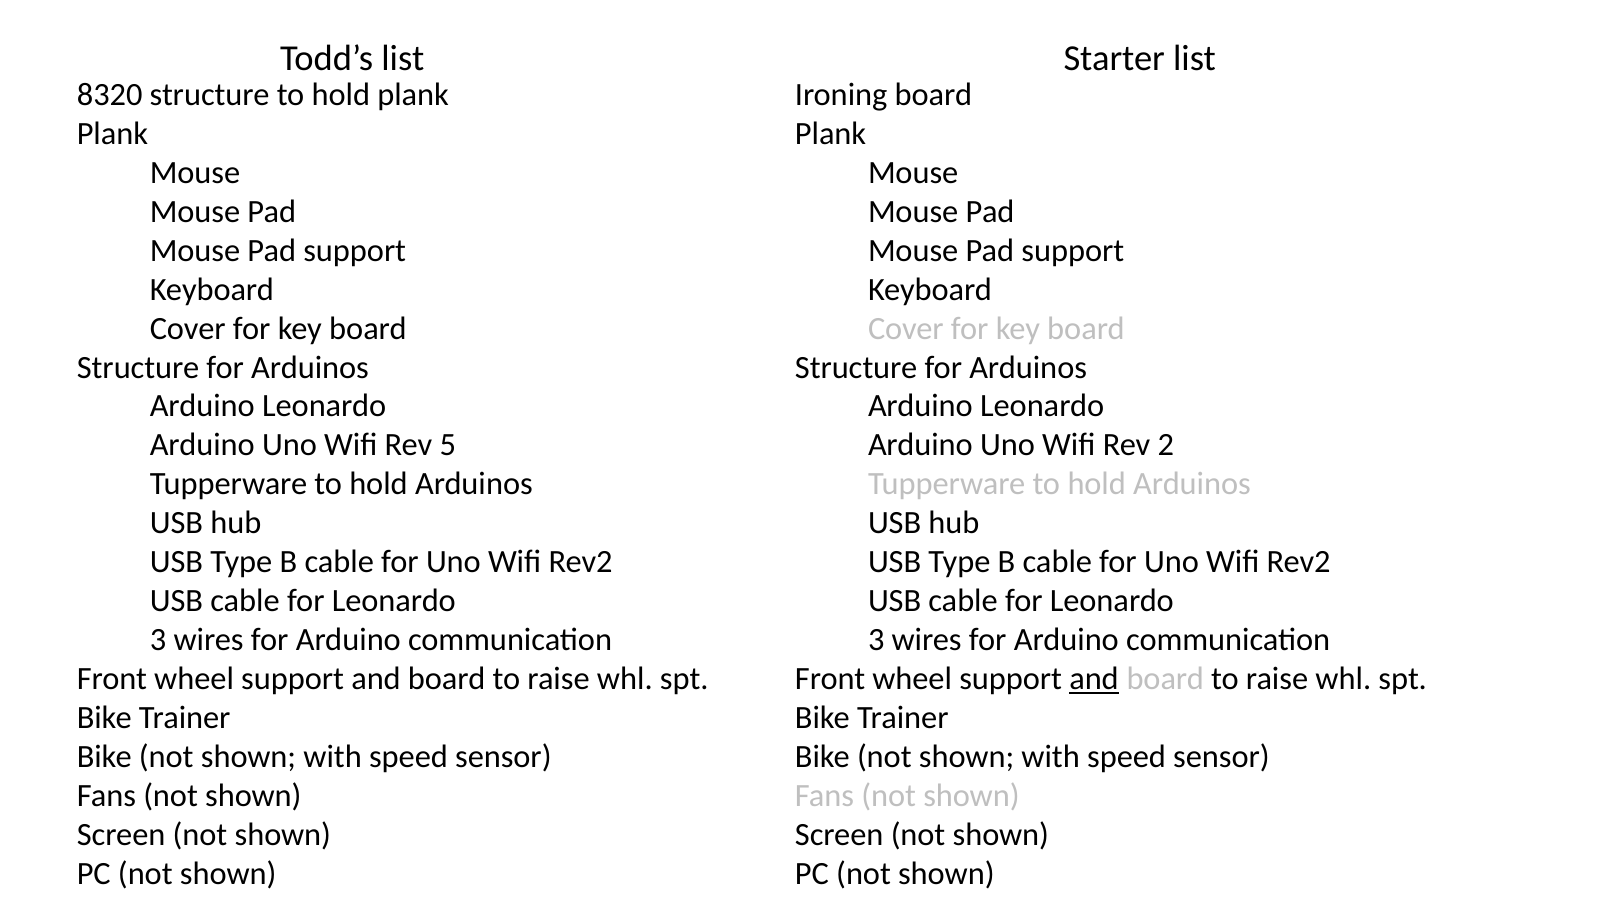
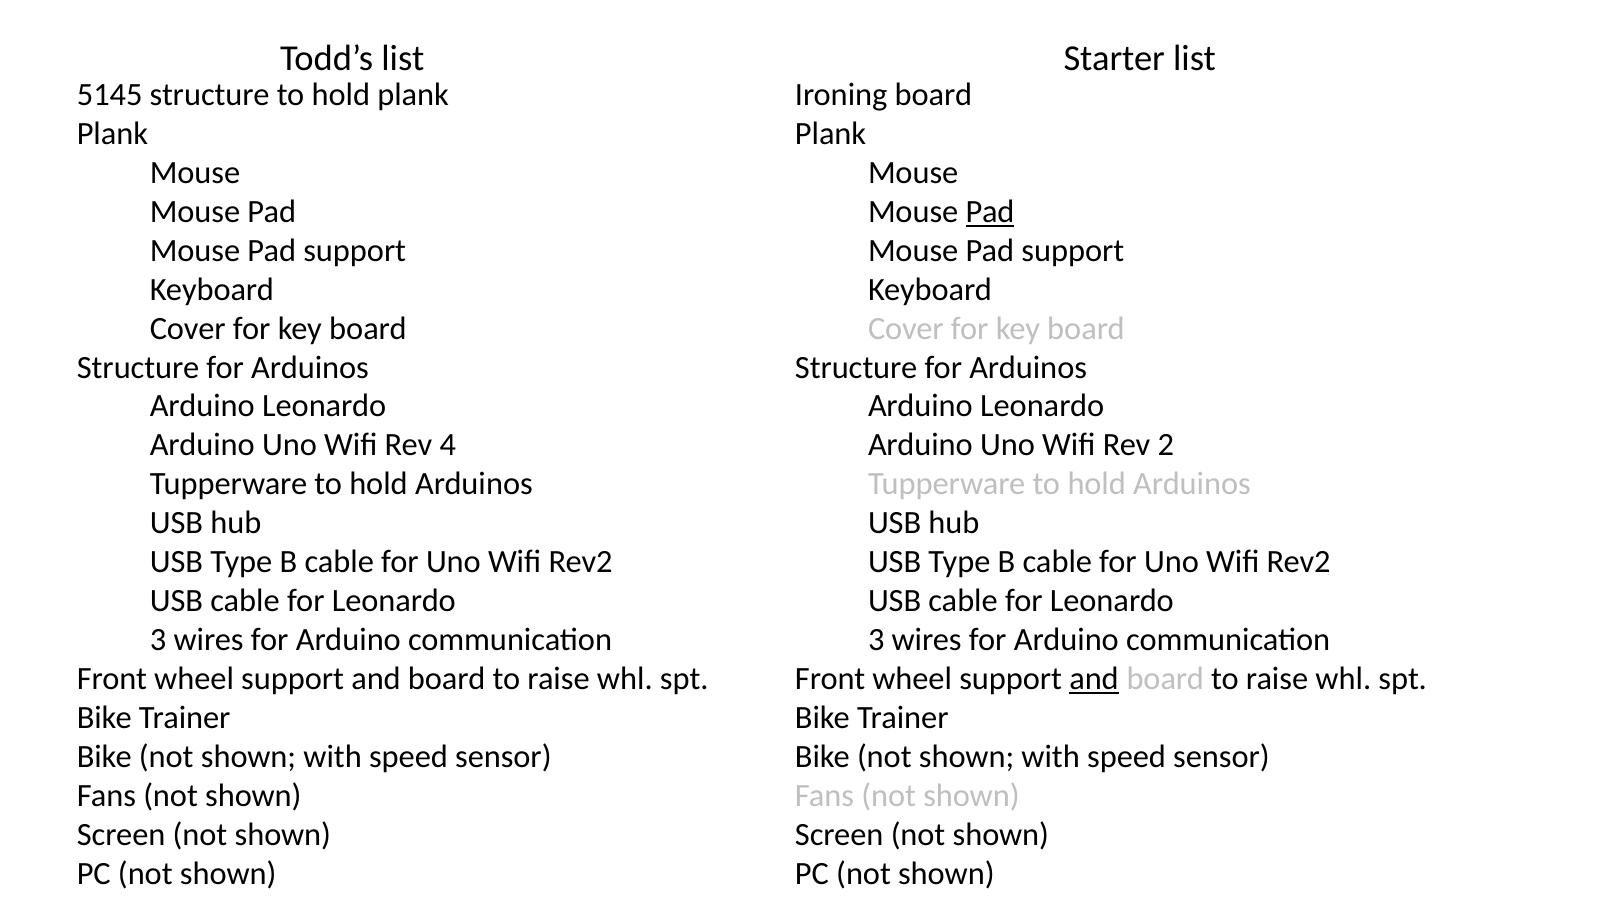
8320: 8320 -> 5145 (110, 95)
Pad underline: none -> present (990, 212)
5: 5 -> 4 (448, 445)
